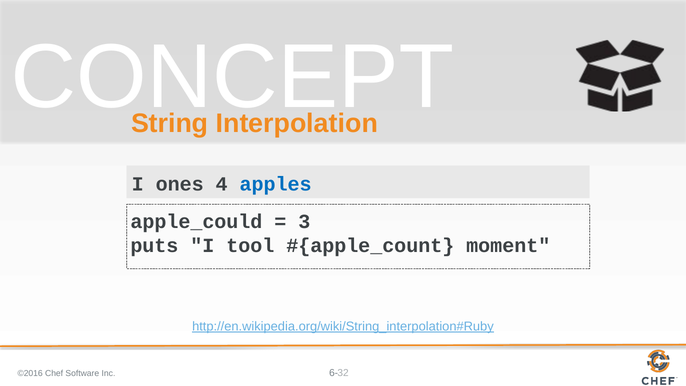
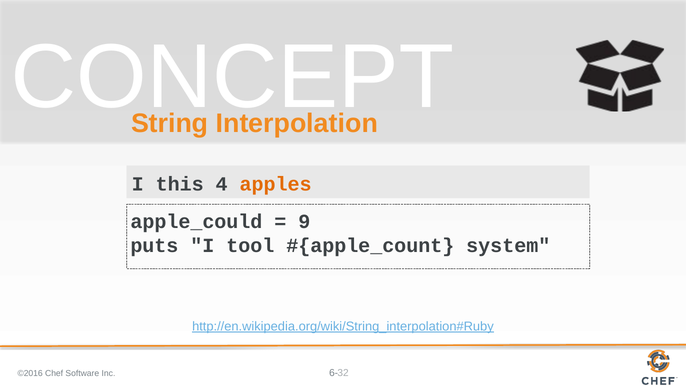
ones: ones -> this (180, 184)
apples colour: blue -> orange (276, 184)
3: 3 -> 9 (304, 222)
moment: moment -> system (508, 246)
